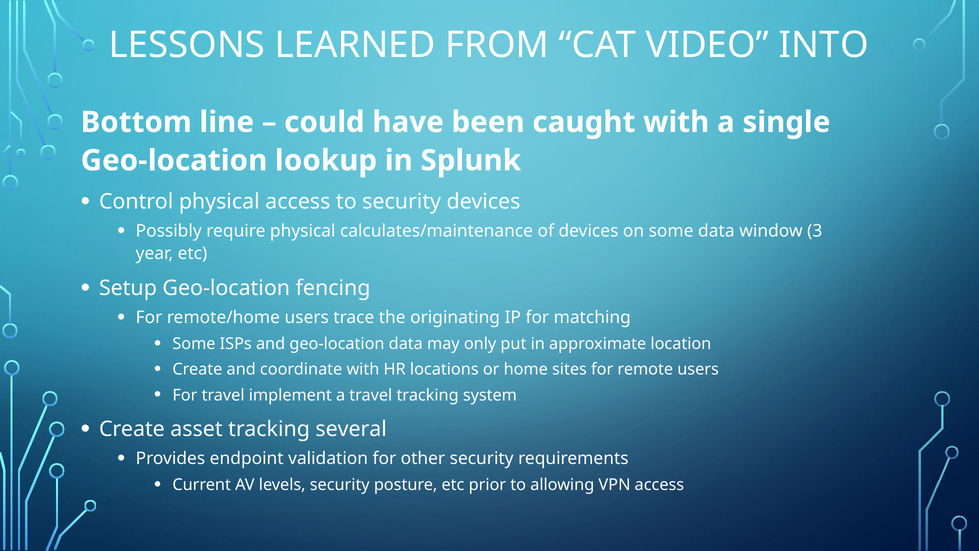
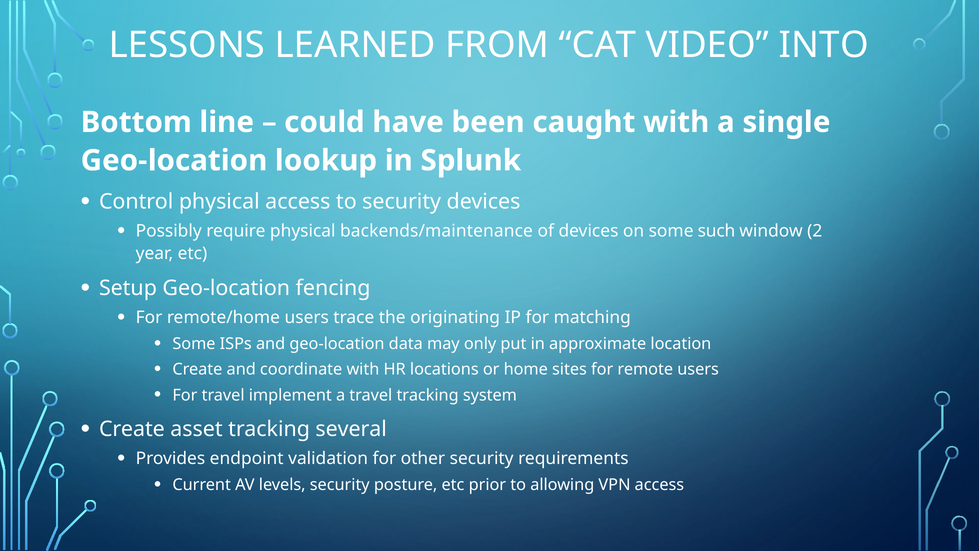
calculates/maintenance: calculates/maintenance -> backends/maintenance (436, 231)
some data: data -> such (716, 231)
3: 3 -> 2 (815, 231)
